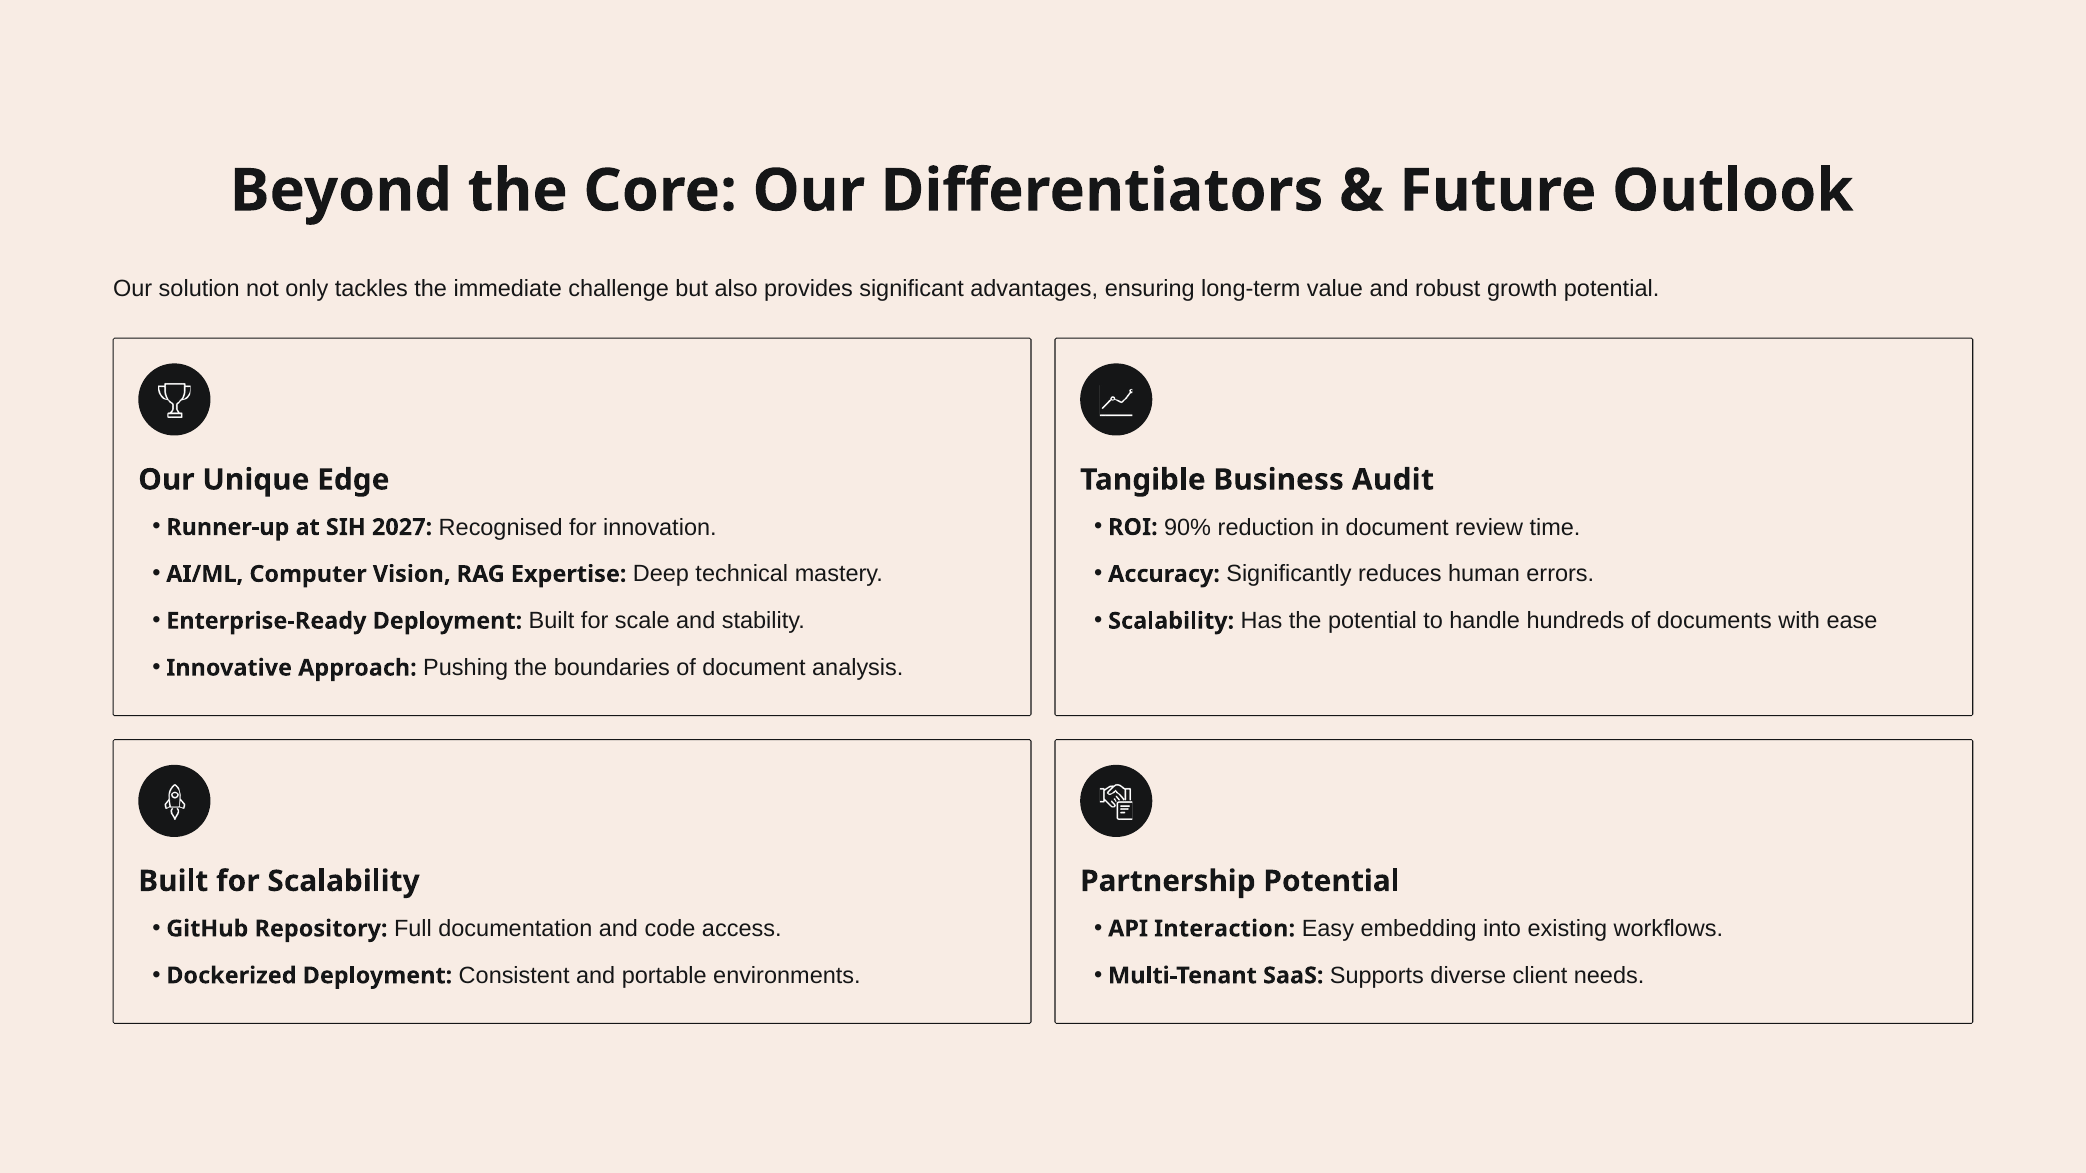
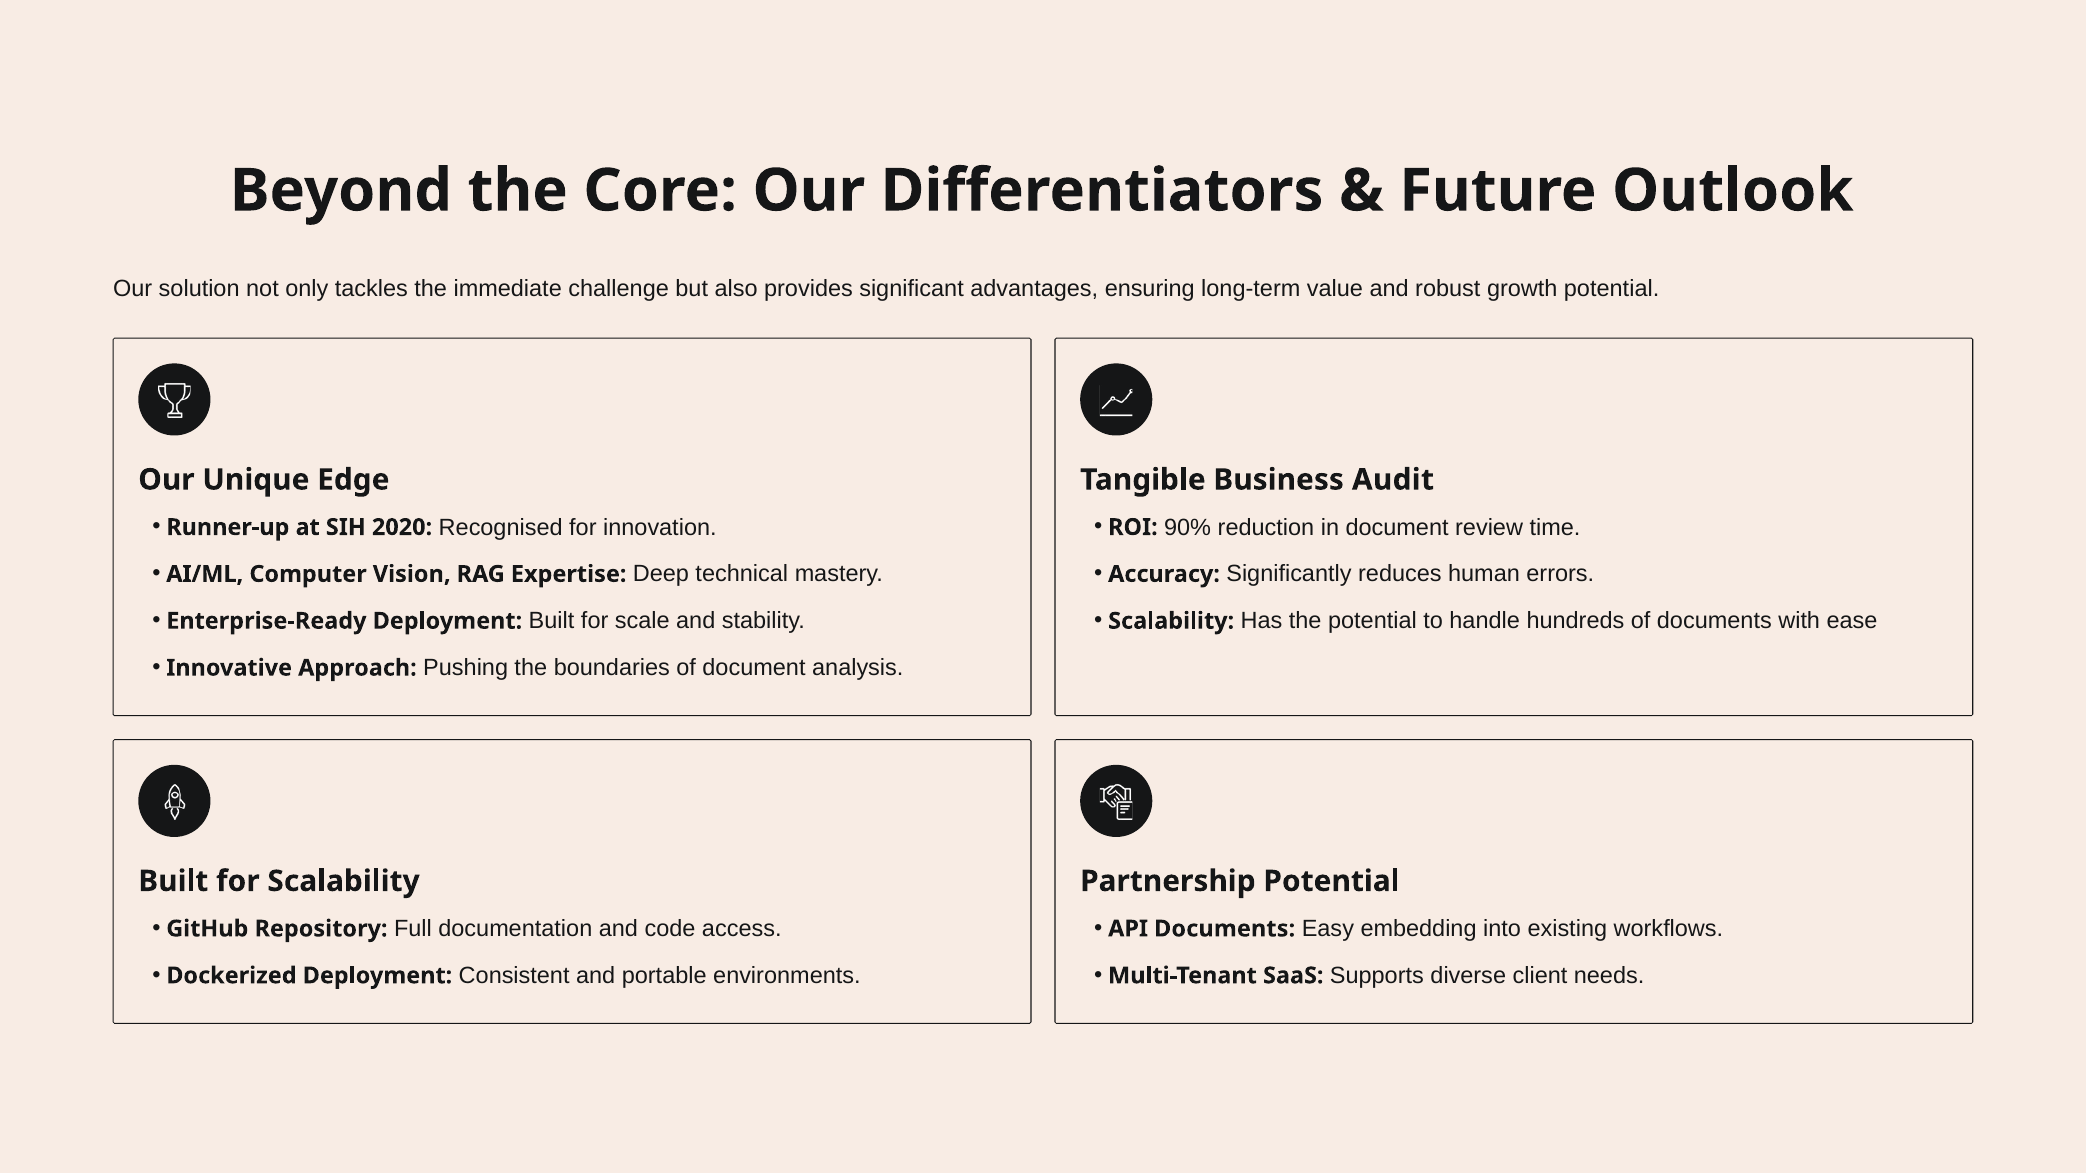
2027: 2027 -> 2020 (402, 527)
API Interaction: Interaction -> Documents (1225, 929)
